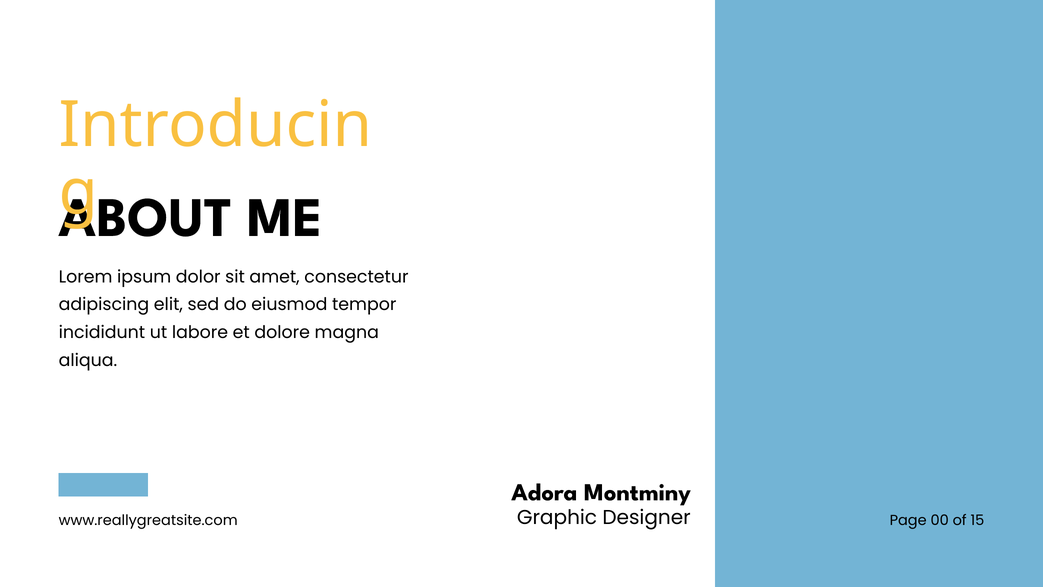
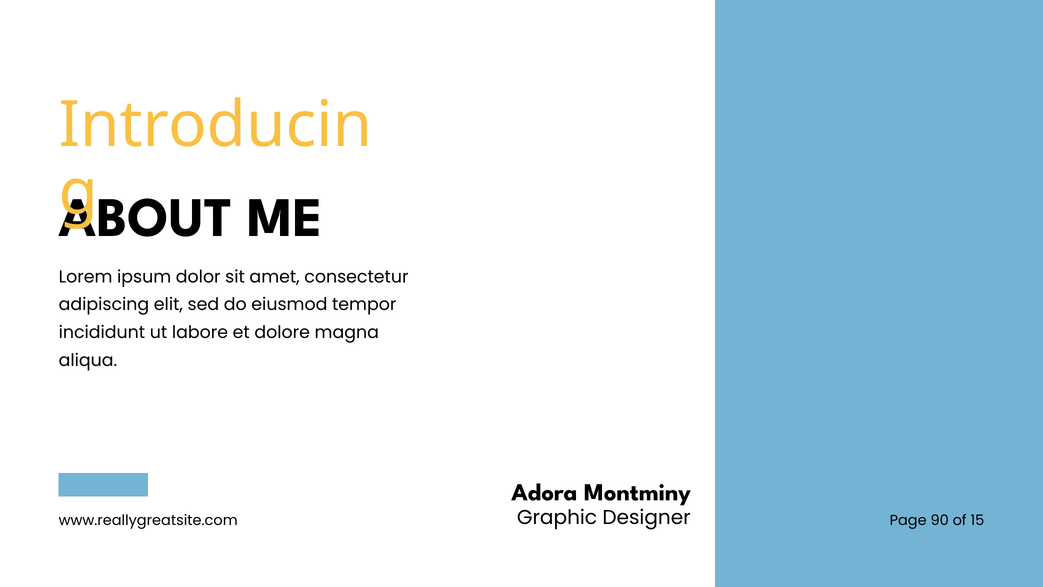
00: 00 -> 90 (940, 520)
